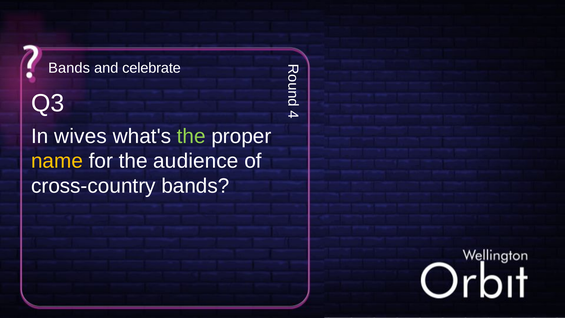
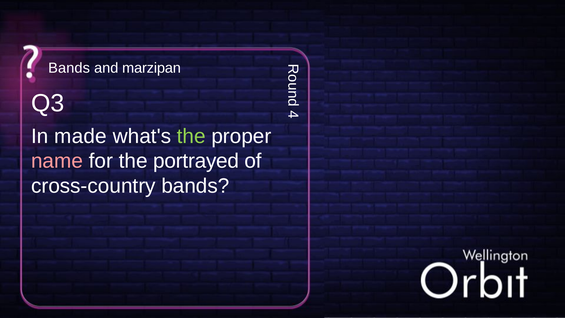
celebrate: celebrate -> marzipan (152, 68)
wives: wives -> made (81, 136)
name colour: yellow -> pink (57, 161)
audience: audience -> portrayed (196, 161)
